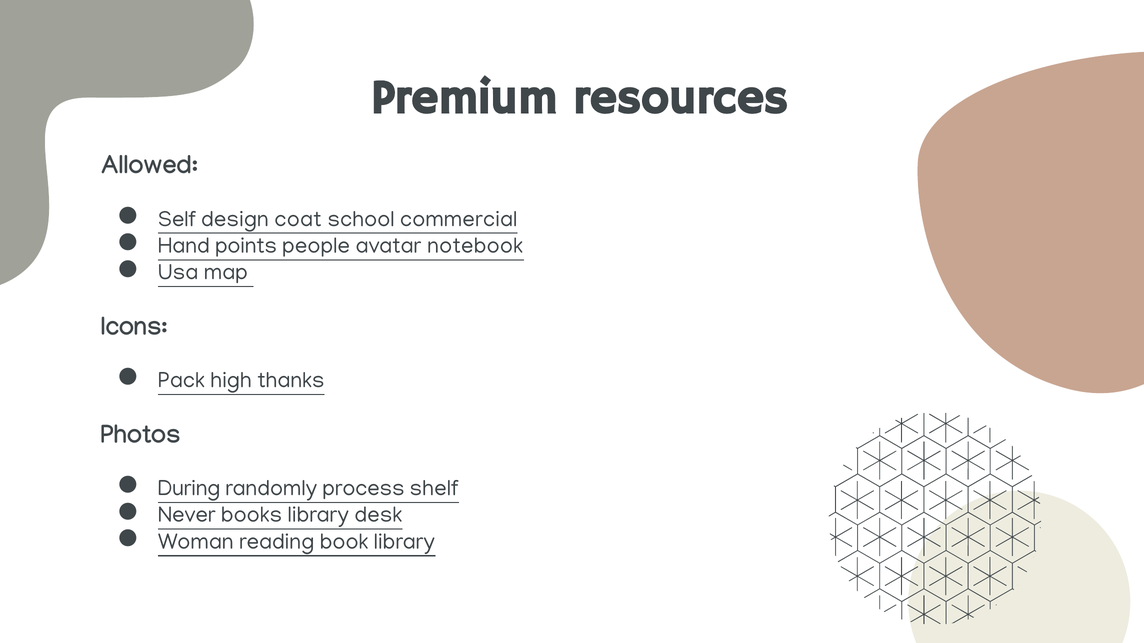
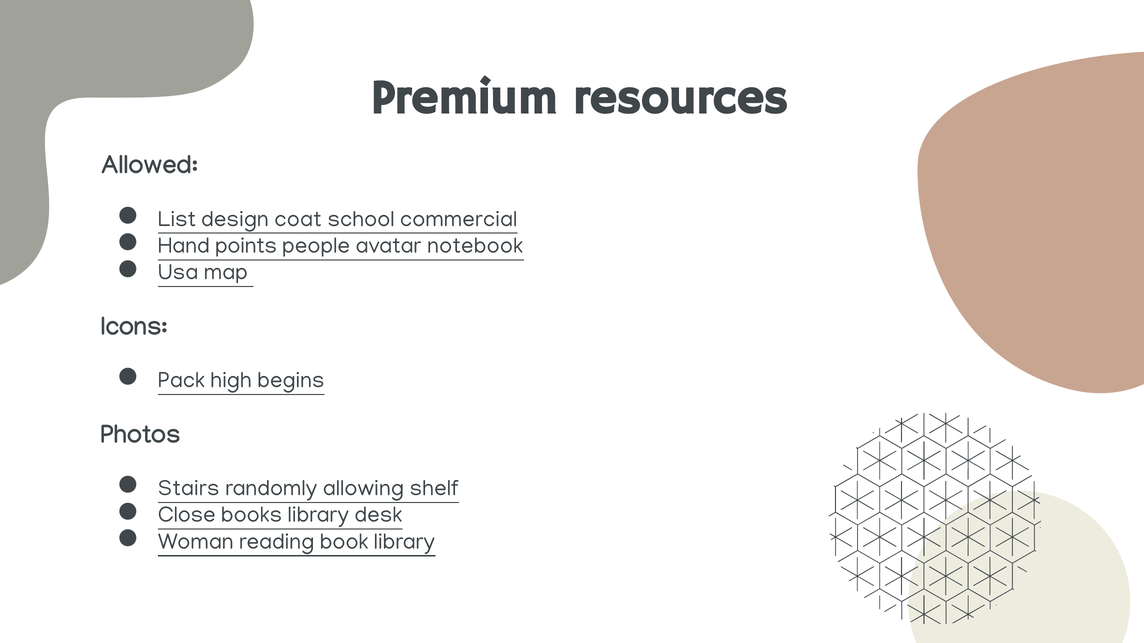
Self: Self -> List (177, 219)
thanks: thanks -> begins (291, 380)
During: During -> Stairs (189, 488)
process: process -> allowing (363, 488)
Never: Never -> Close (187, 515)
